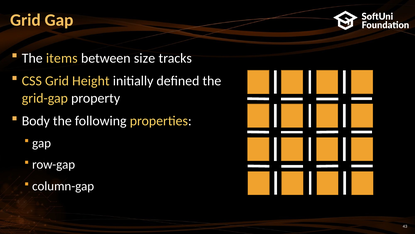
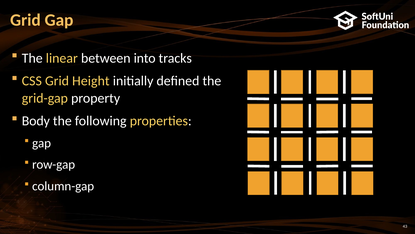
items: items -> linear (62, 58)
size: size -> into (145, 58)
